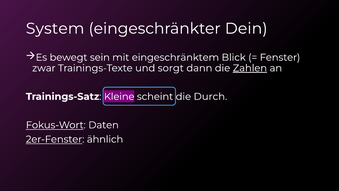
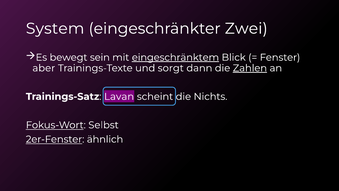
Dein: Dein -> Zwei (246, 28)
eingeschränktem underline: none -> present (175, 57)
zwar: zwar -> aber (44, 68)
Kleine: Kleine -> Lavan (119, 96)
Durch: Durch -> Nichts (210, 96)
Daten: Daten -> Selbst (104, 125)
